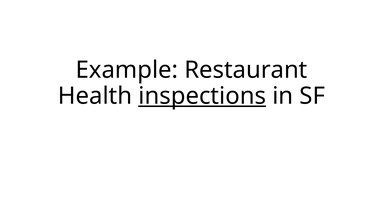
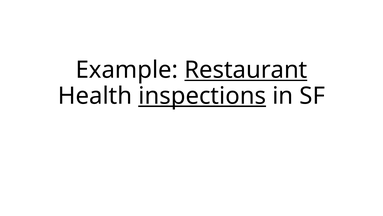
Restaurant underline: none -> present (246, 70)
